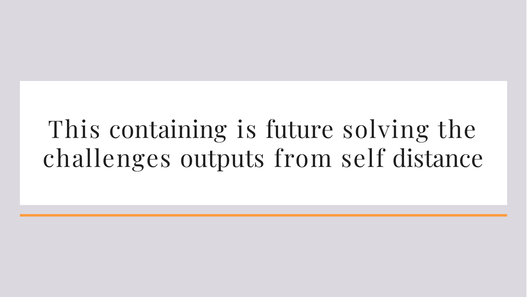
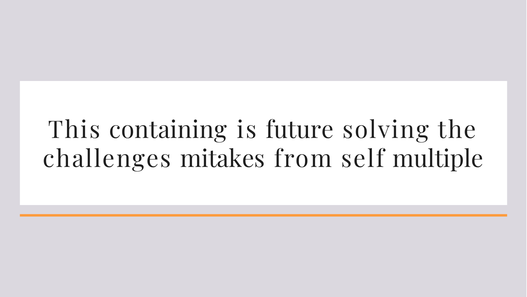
outputs: outputs -> mitakes (223, 159)
distance: distance -> multiple (438, 159)
